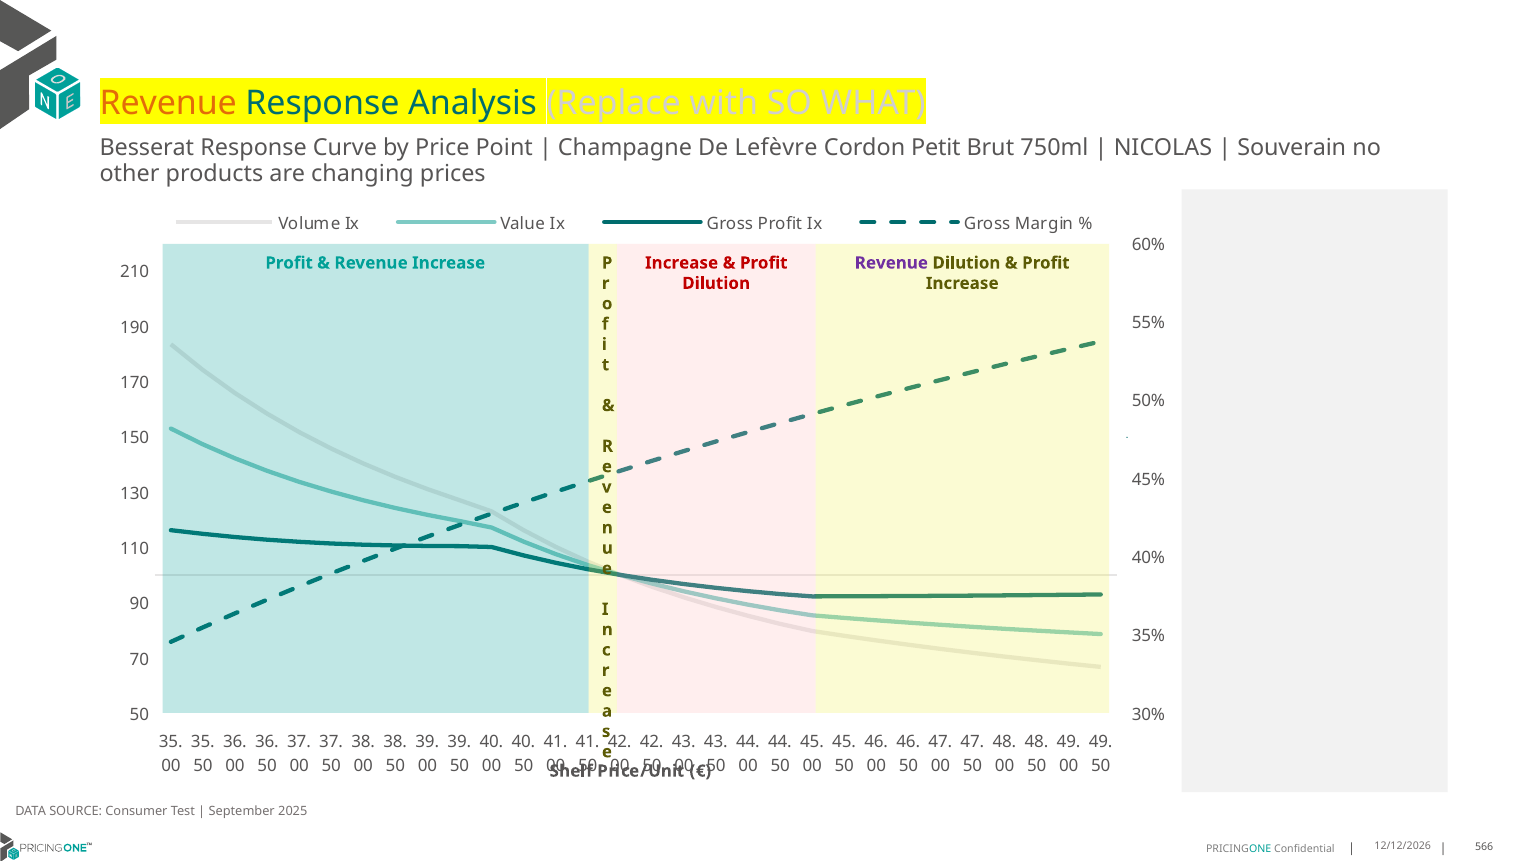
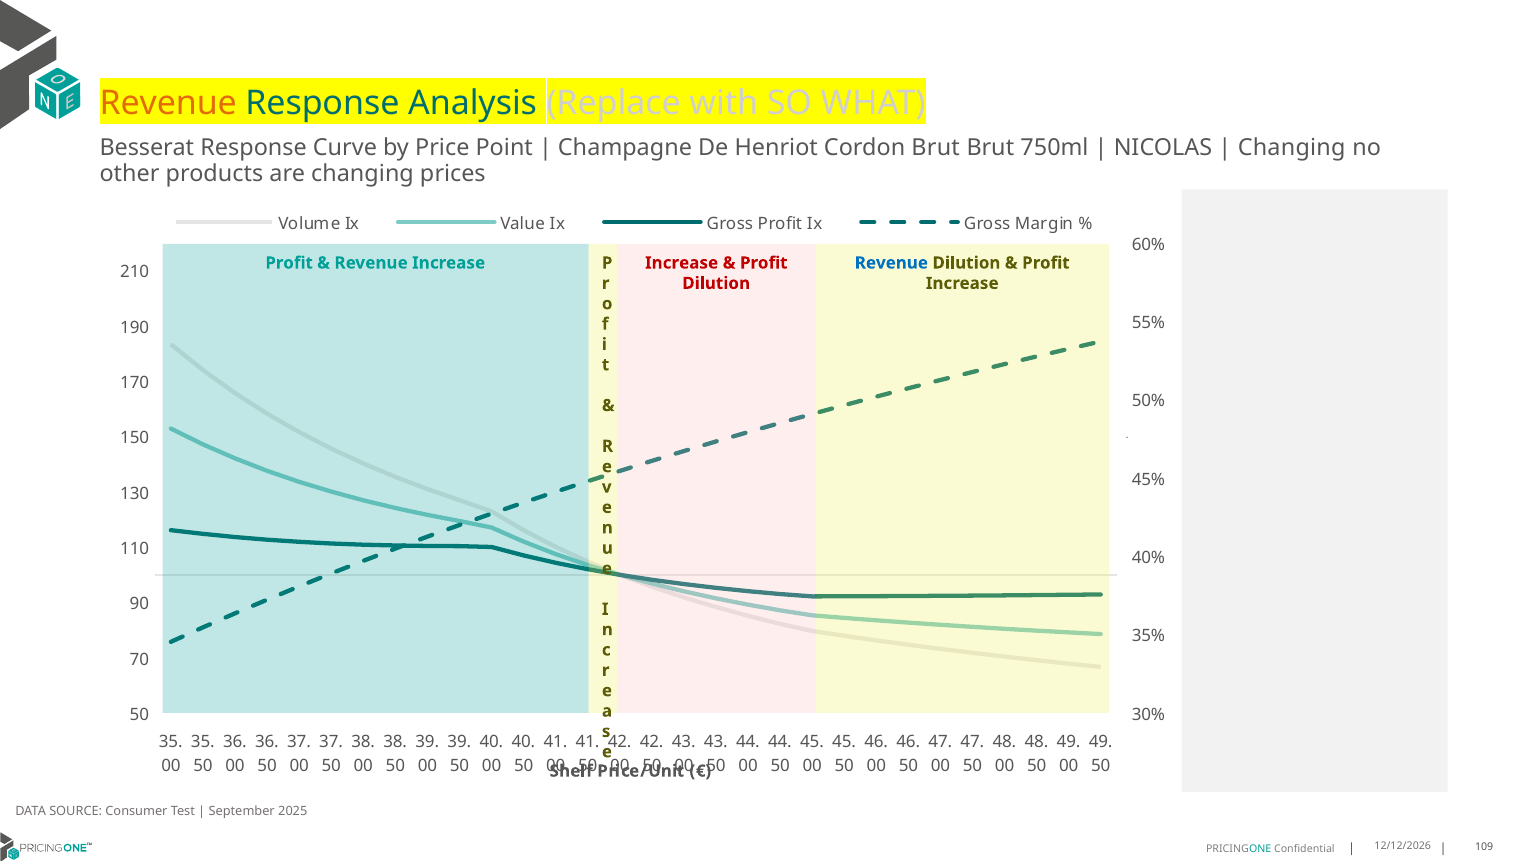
Lefèvre: Lefèvre -> Henriot (776, 148)
Cordon Petit: Petit -> Brut (936, 148)
Souverain: Souverain -> Changing (1292, 148)
Revenue colour: purple -> blue (891, 263)
566: 566 -> 109 (1484, 847)
